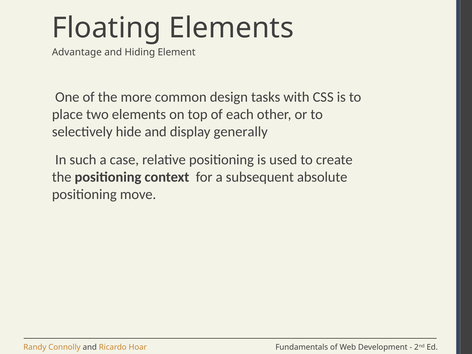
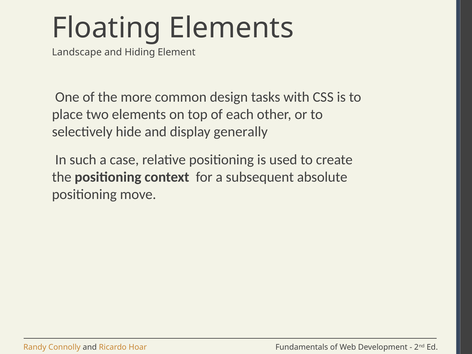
Advantage: Advantage -> Landscape (77, 52)
